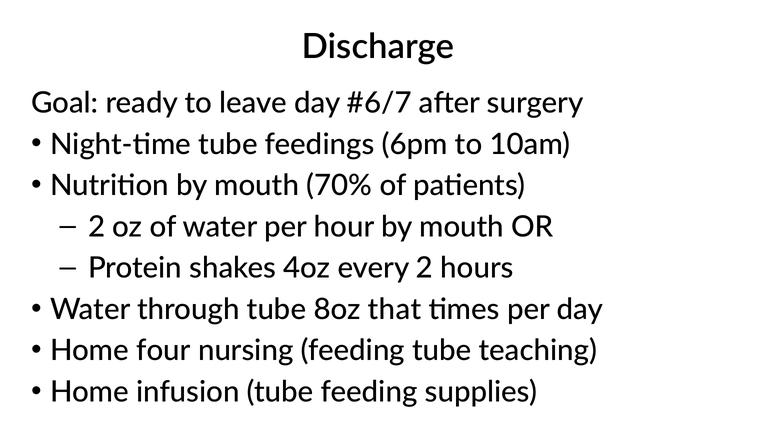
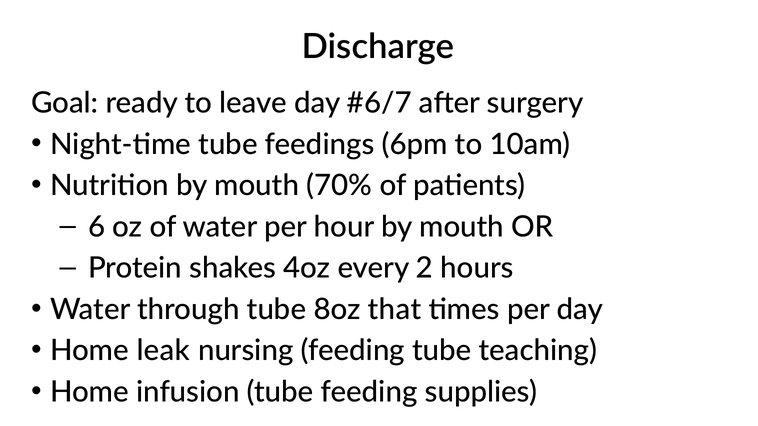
2: 2 -> 6 (97, 227)
four: four -> leak (163, 351)
